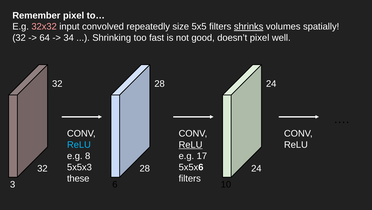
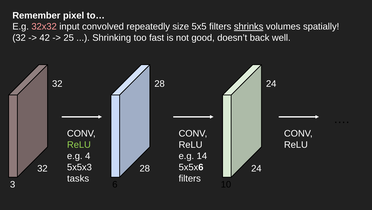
64: 64 -> 42 (45, 38)
34: 34 -> 25 (69, 38)
doesn’t pixel: pixel -> back (260, 38)
ReLU colour: light blue -> light green (79, 144)
ReLU underline: present -> none (191, 144)
8: 8 -> 4 (88, 155)
17: 17 -> 14 (202, 155)
these: these -> tasks (78, 178)
